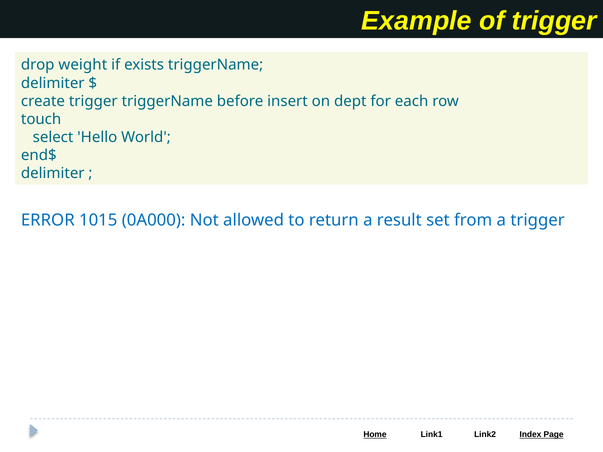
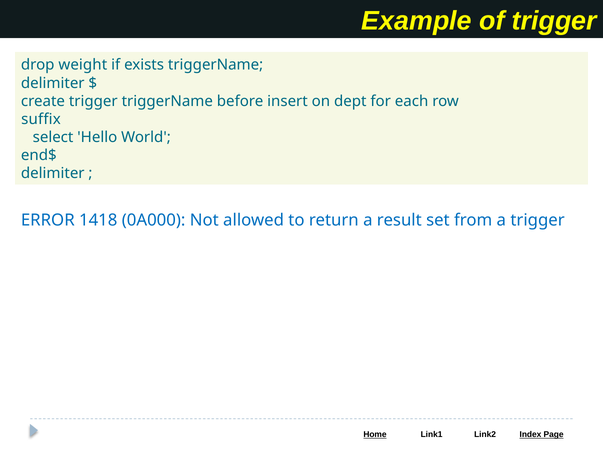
touch: touch -> suffix (41, 119)
1015: 1015 -> 1418 (98, 220)
